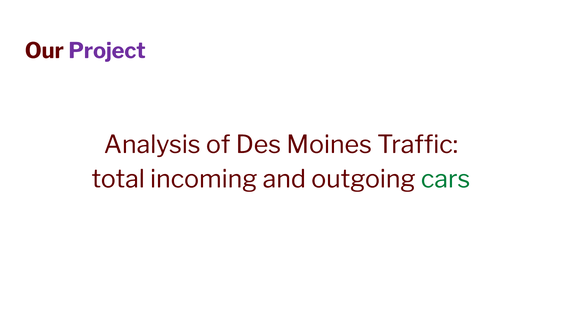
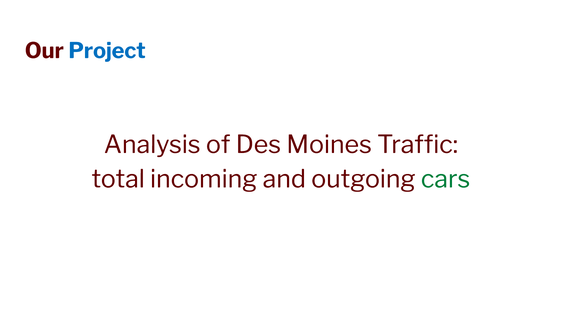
Project colour: purple -> blue (107, 51)
